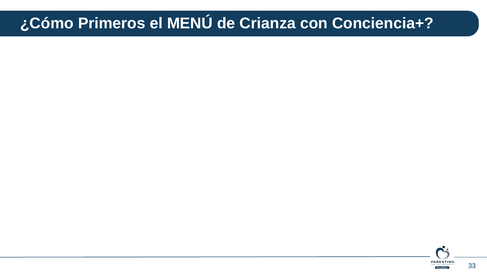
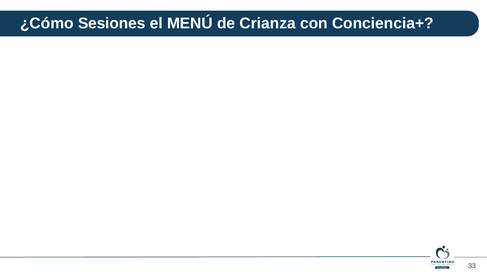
Primeros: Primeros -> Sesiones (112, 23)
